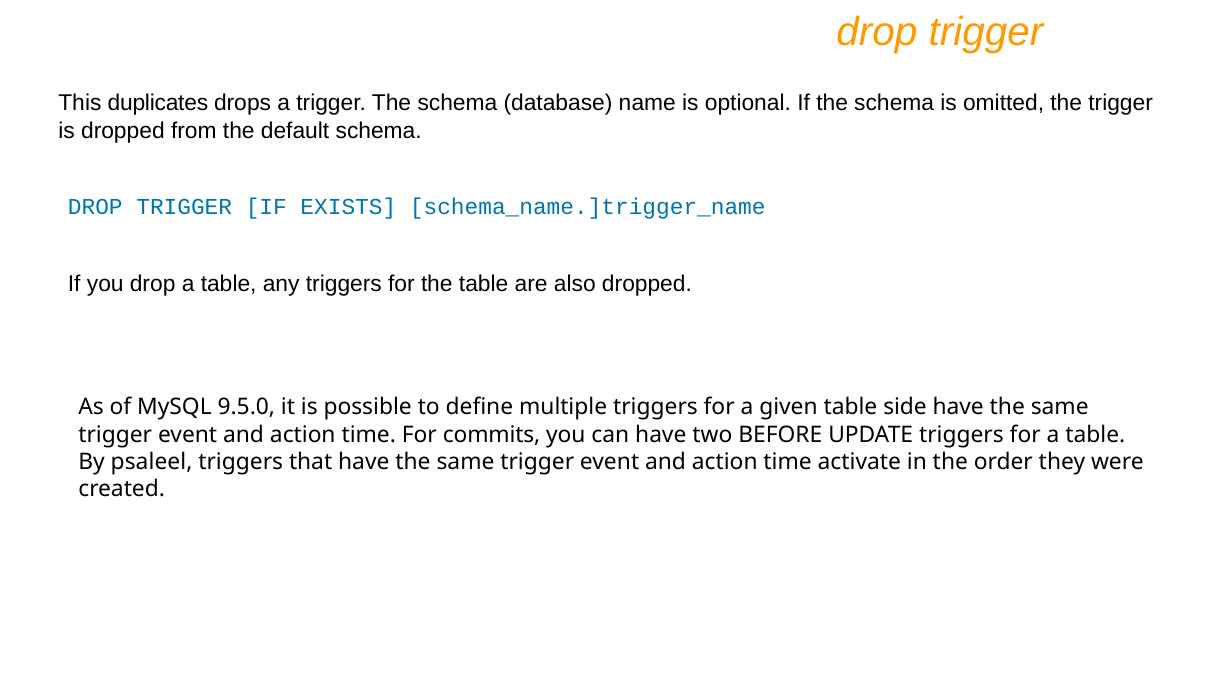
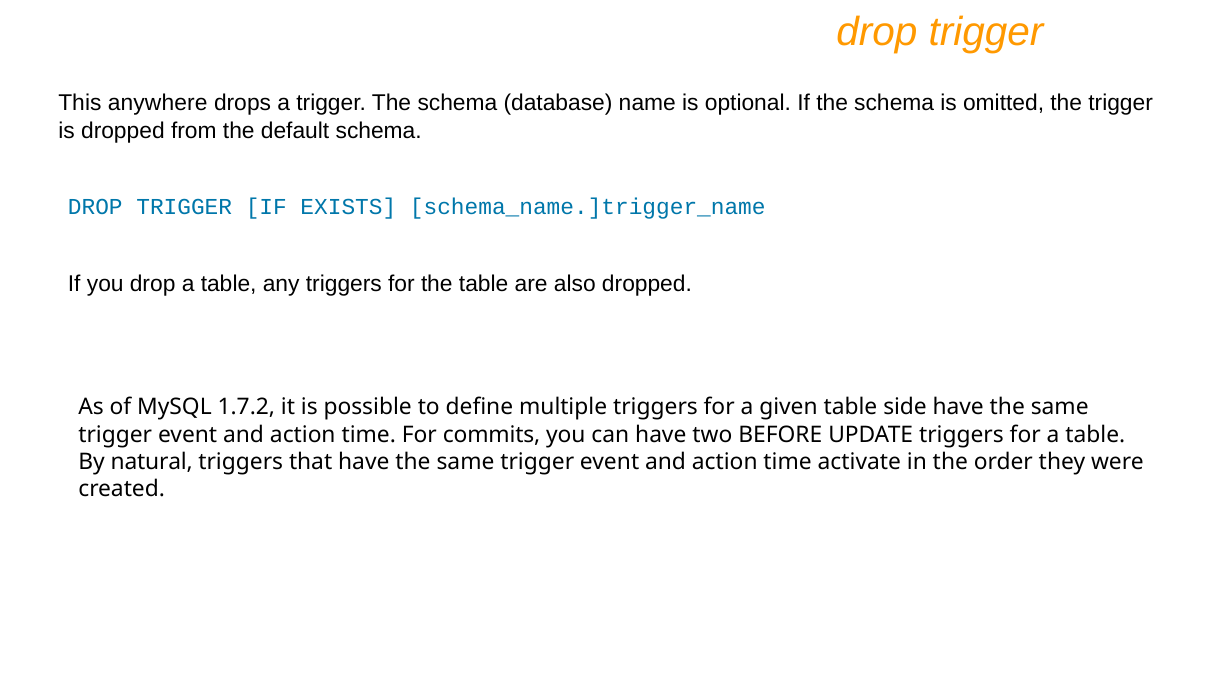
duplicates: duplicates -> anywhere (158, 103)
9.5.0: 9.5.0 -> 1.7.2 (246, 407)
psaleel: psaleel -> natural (152, 462)
